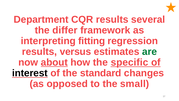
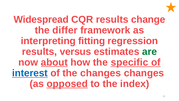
Department: Department -> Widespread (41, 19)
several: several -> change (148, 19)
interest colour: black -> blue (30, 73)
the standard: standard -> changes (101, 73)
opposed underline: none -> present (67, 84)
small: small -> index (135, 84)
